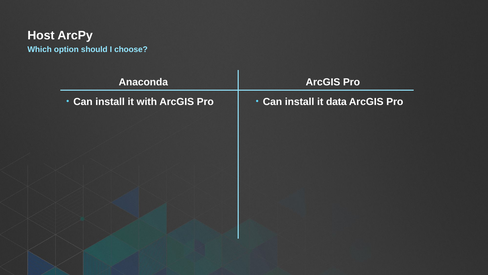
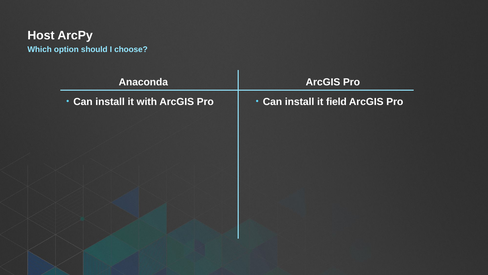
data: data -> field (336, 102)
